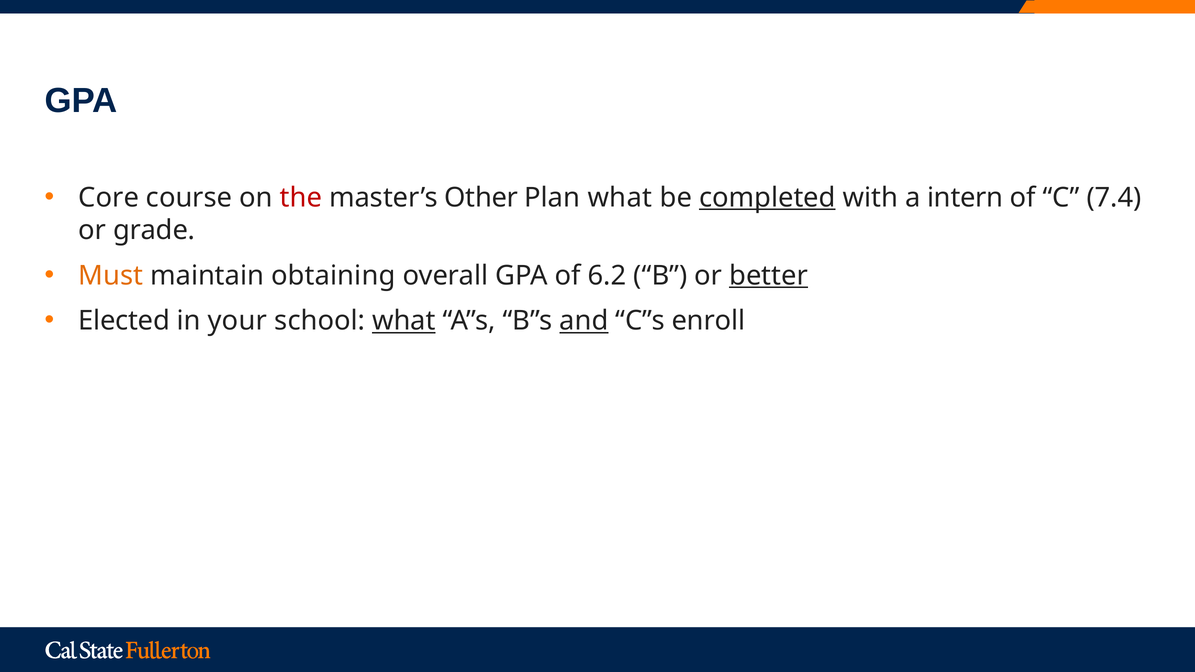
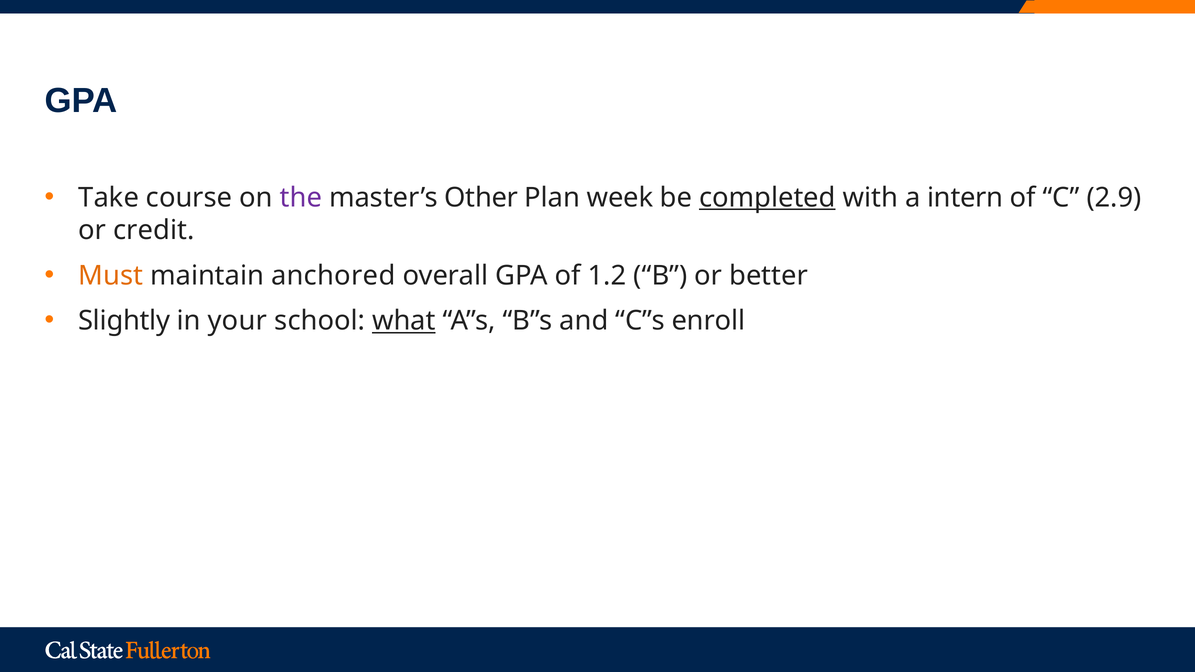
Core: Core -> Take (109, 198)
the colour: red -> purple (301, 198)
Plan what: what -> week (620, 198)
7.4: 7.4 -> 2.9 (1114, 198)
grade: grade -> credit (154, 230)
obtaining: obtaining -> anchored (333, 276)
6.2: 6.2 -> 1.2 (607, 276)
better underline: present -> none (769, 276)
Elected: Elected -> Slightly (124, 321)
and underline: present -> none (584, 321)
